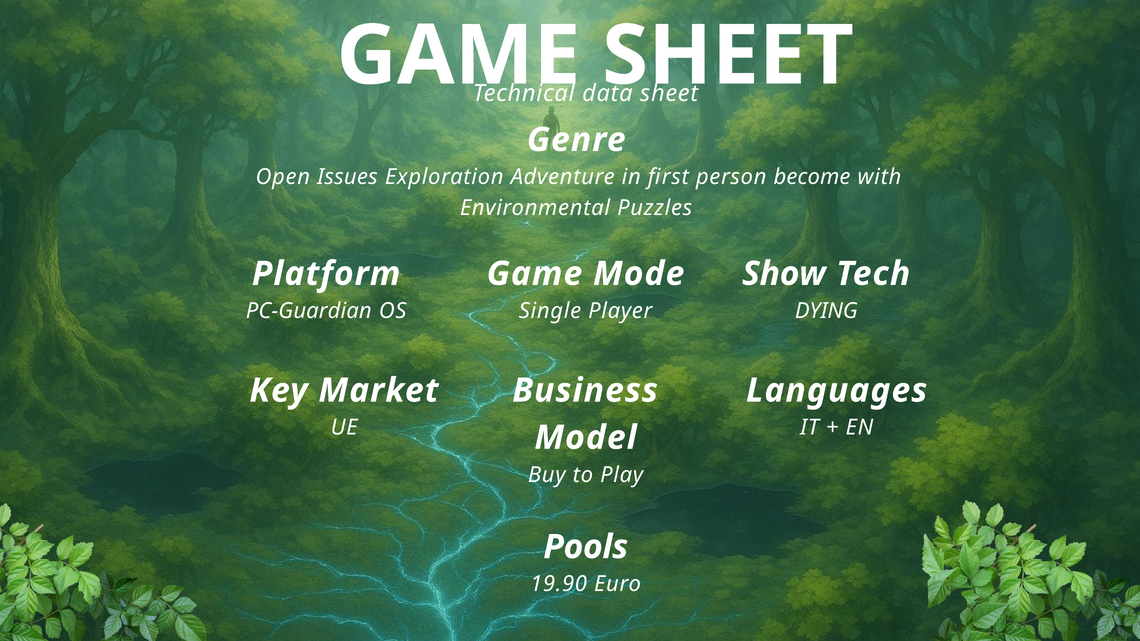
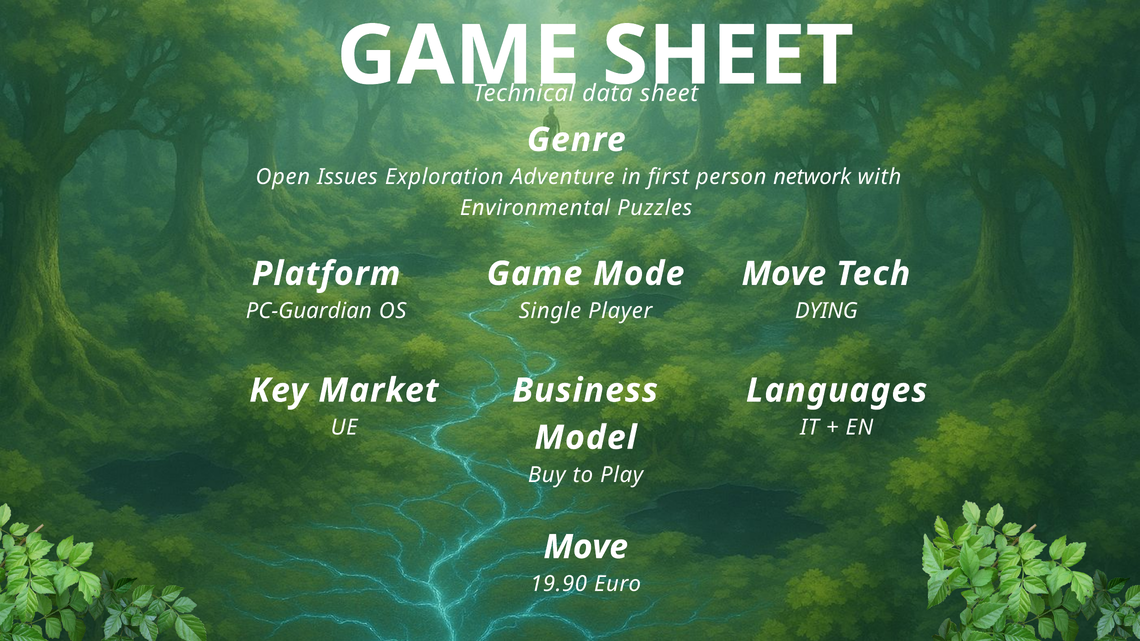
become: become -> network (812, 177)
Show: Show -> Move (784, 274)
Pools: Pools -> Move (586, 547)
